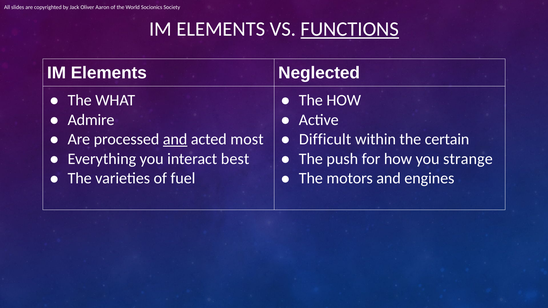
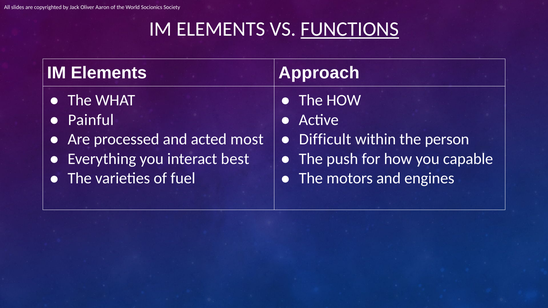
Neglected: Neglected -> Approach (319, 73)
Admire: Admire -> Painful (91, 120)
and underline: present -> none (175, 139)
certain: certain -> person (447, 139)
strange: strange -> capable (468, 159)
